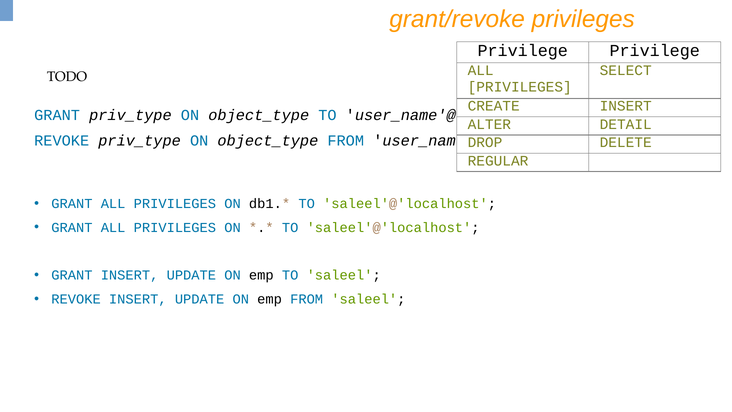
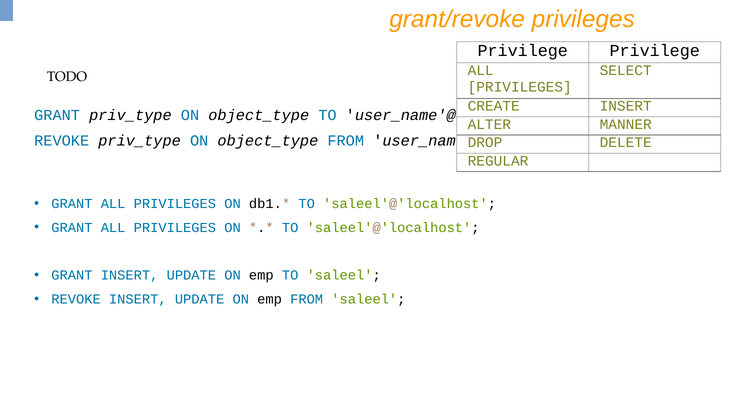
DETAIL: DETAIL -> MANNER (626, 124)
